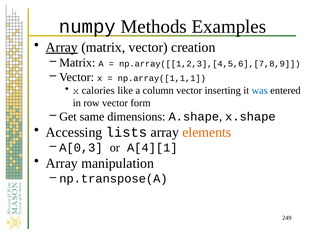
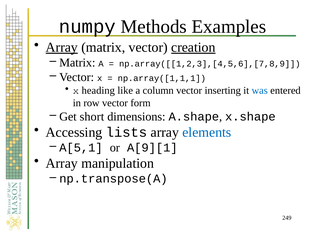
creation underline: none -> present (193, 47)
calories: calories -> heading (98, 90)
same: same -> short (92, 116)
elements colour: orange -> blue (207, 132)
A[0,3: A[0,3 -> A[5,1 (81, 147)
A[4][1: A[4][1 -> A[9][1 (152, 147)
